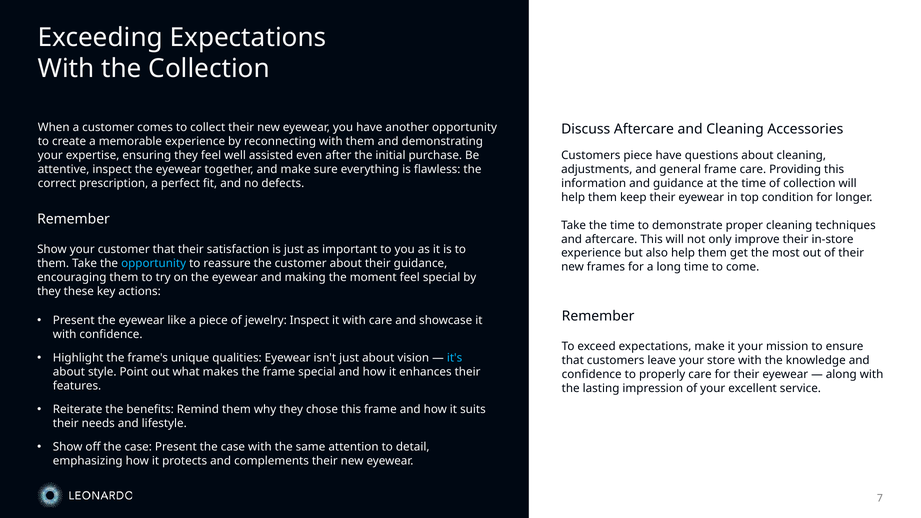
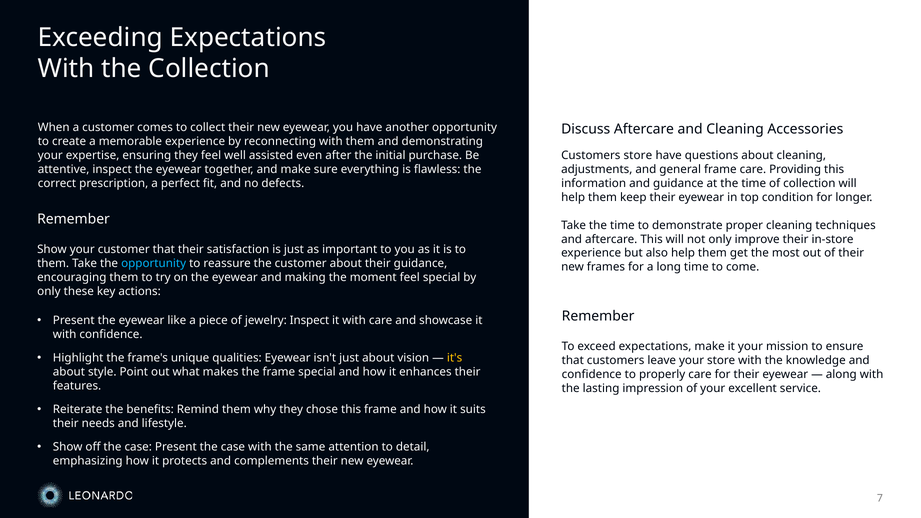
Customers piece: piece -> store (638, 155)
they: they -> only (49, 291)
it's colour: light blue -> yellow (455, 358)
